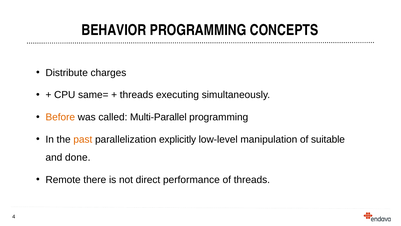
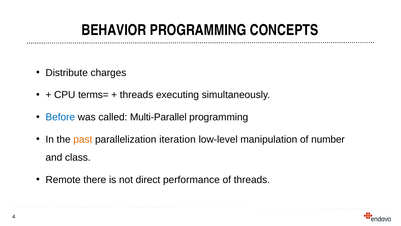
same=: same= -> terms= (93, 95)
Before colour: orange -> blue (60, 117)
explicitly: explicitly -> iteration (177, 139)
suitable: suitable -> number (328, 139)
done: done -> class (78, 157)
